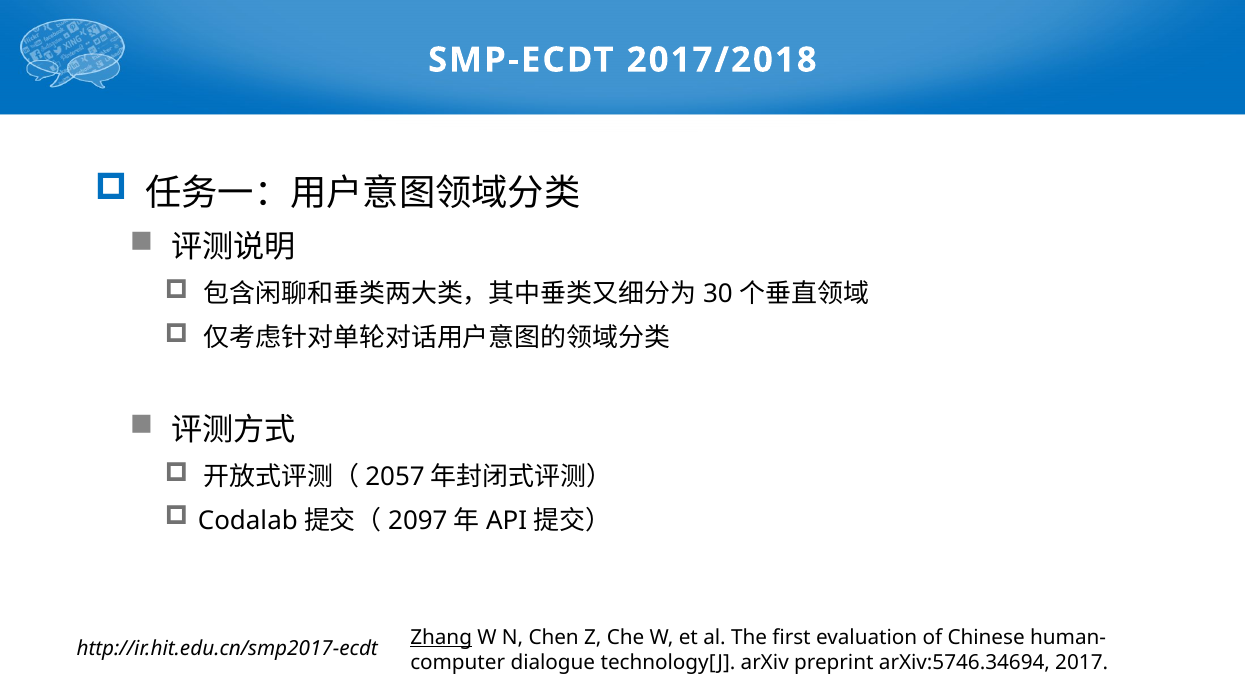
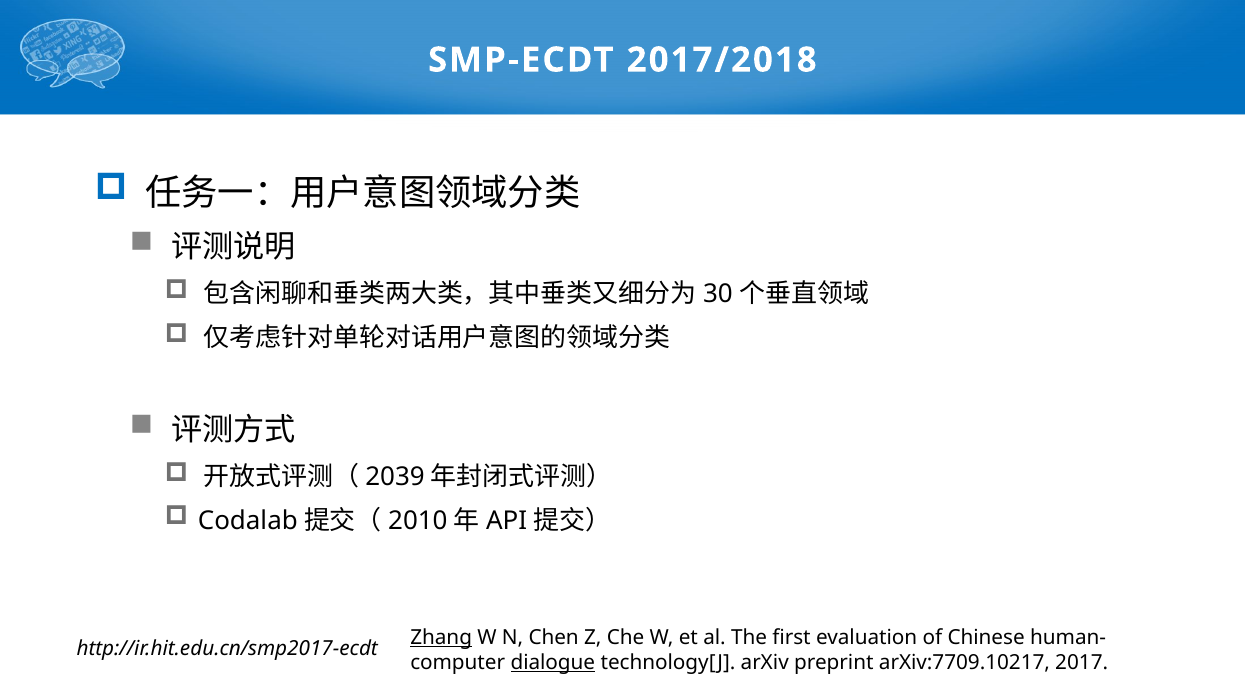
2057: 2057 -> 2039 (395, 477)
2097: 2097 -> 2010 (418, 521)
dialogue underline: none -> present (553, 663)
arXiv:5746.34694: arXiv:5746.34694 -> arXiv:7709.10217 (964, 663)
